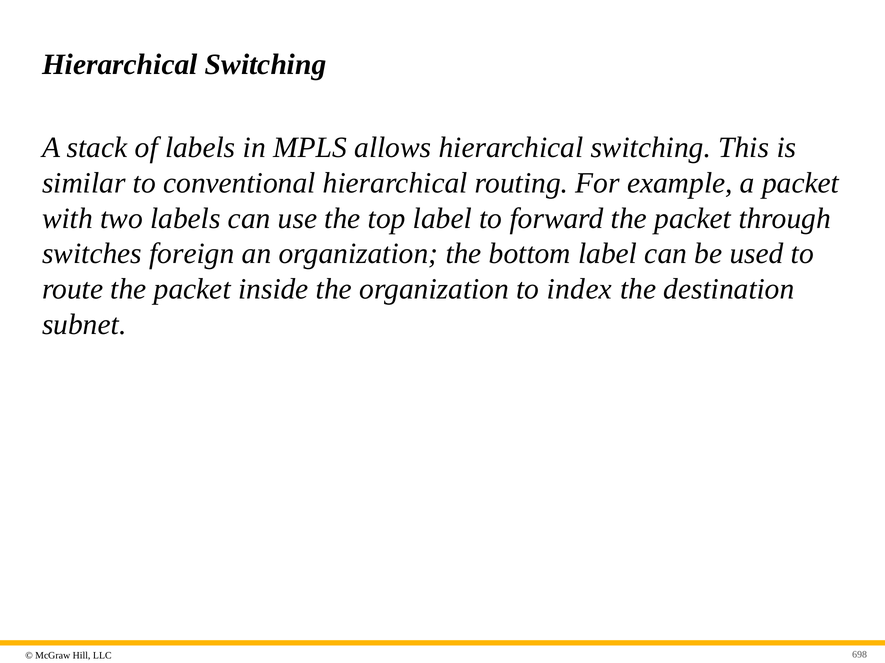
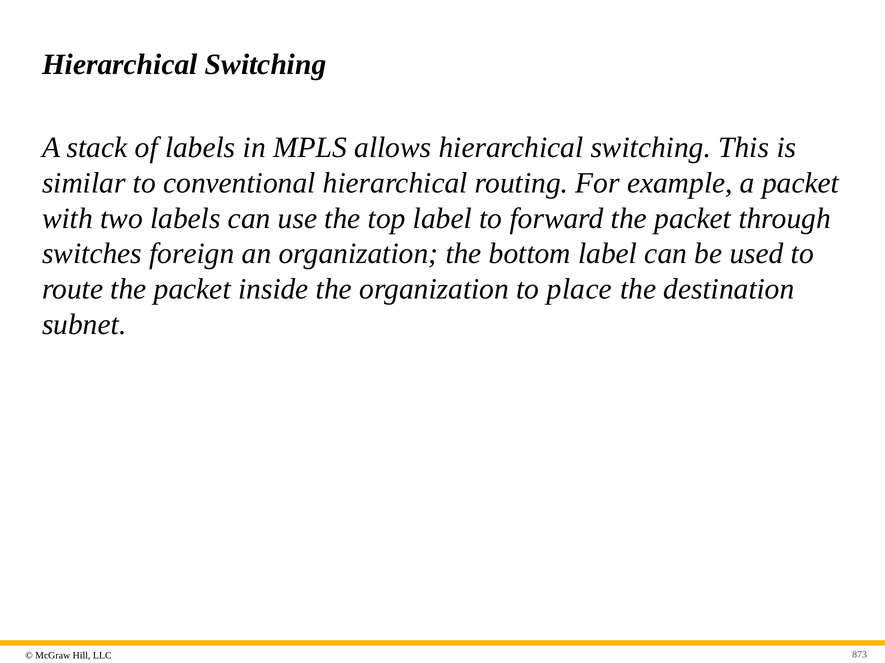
index: index -> place (579, 289)
698: 698 -> 873 (860, 655)
